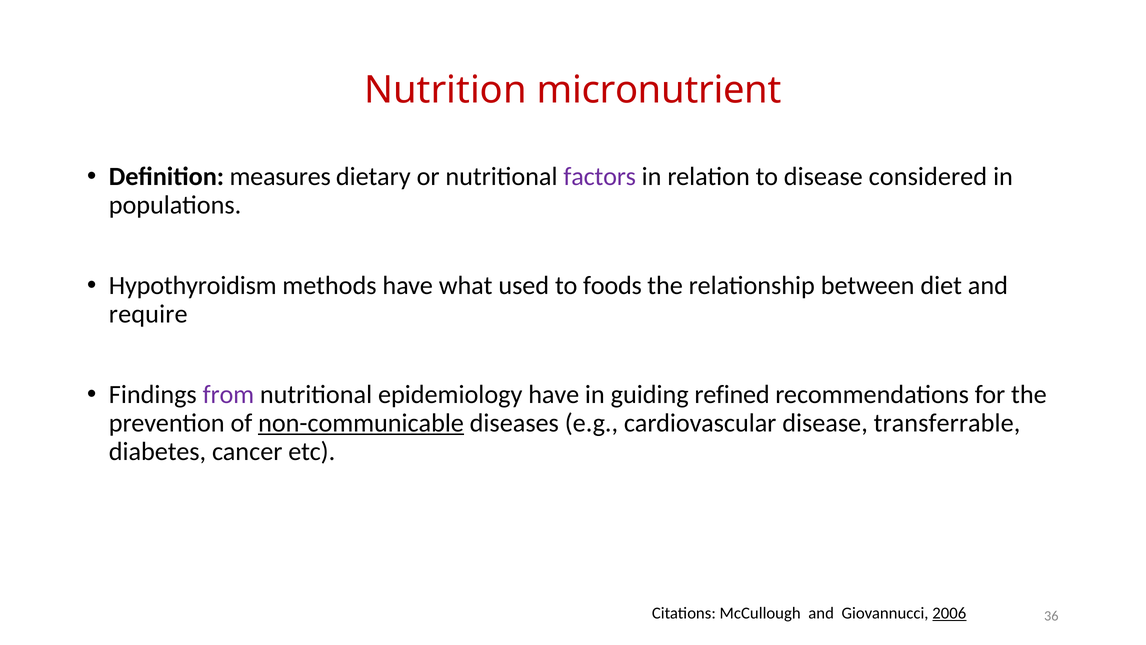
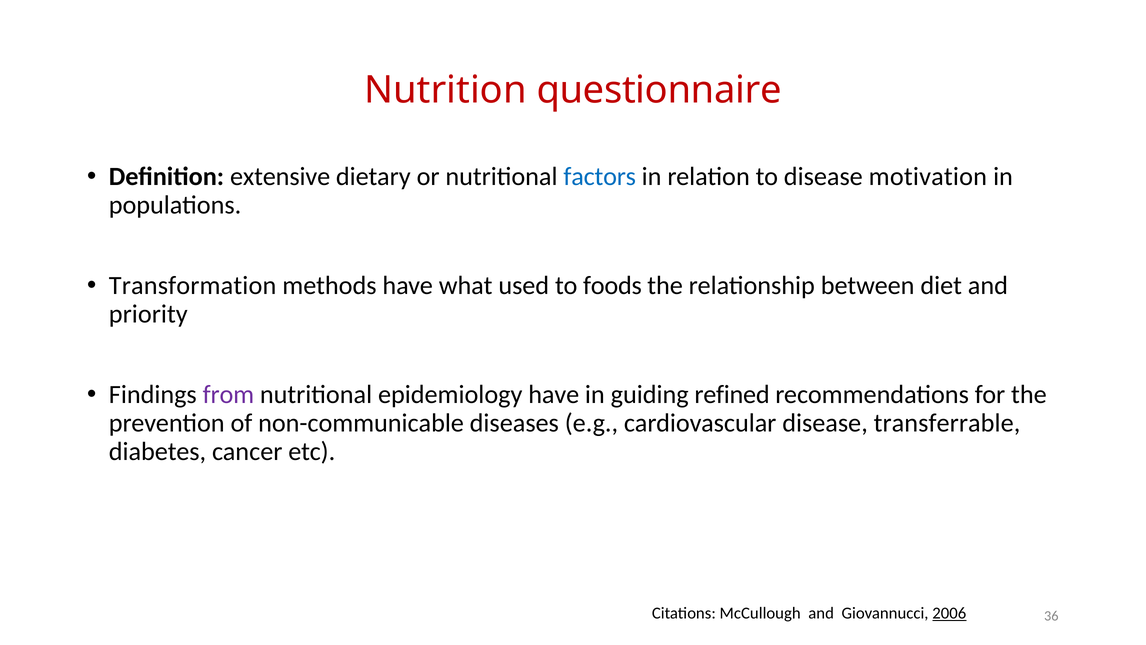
micronutrient: micronutrient -> questionnaire (659, 90)
measures: measures -> extensive (280, 177)
factors colour: purple -> blue (600, 177)
considered: considered -> motivation (928, 177)
Hypothyroidism: Hypothyroidism -> Transformation (193, 286)
require: require -> priority (148, 314)
non-communicable underline: present -> none (361, 423)
